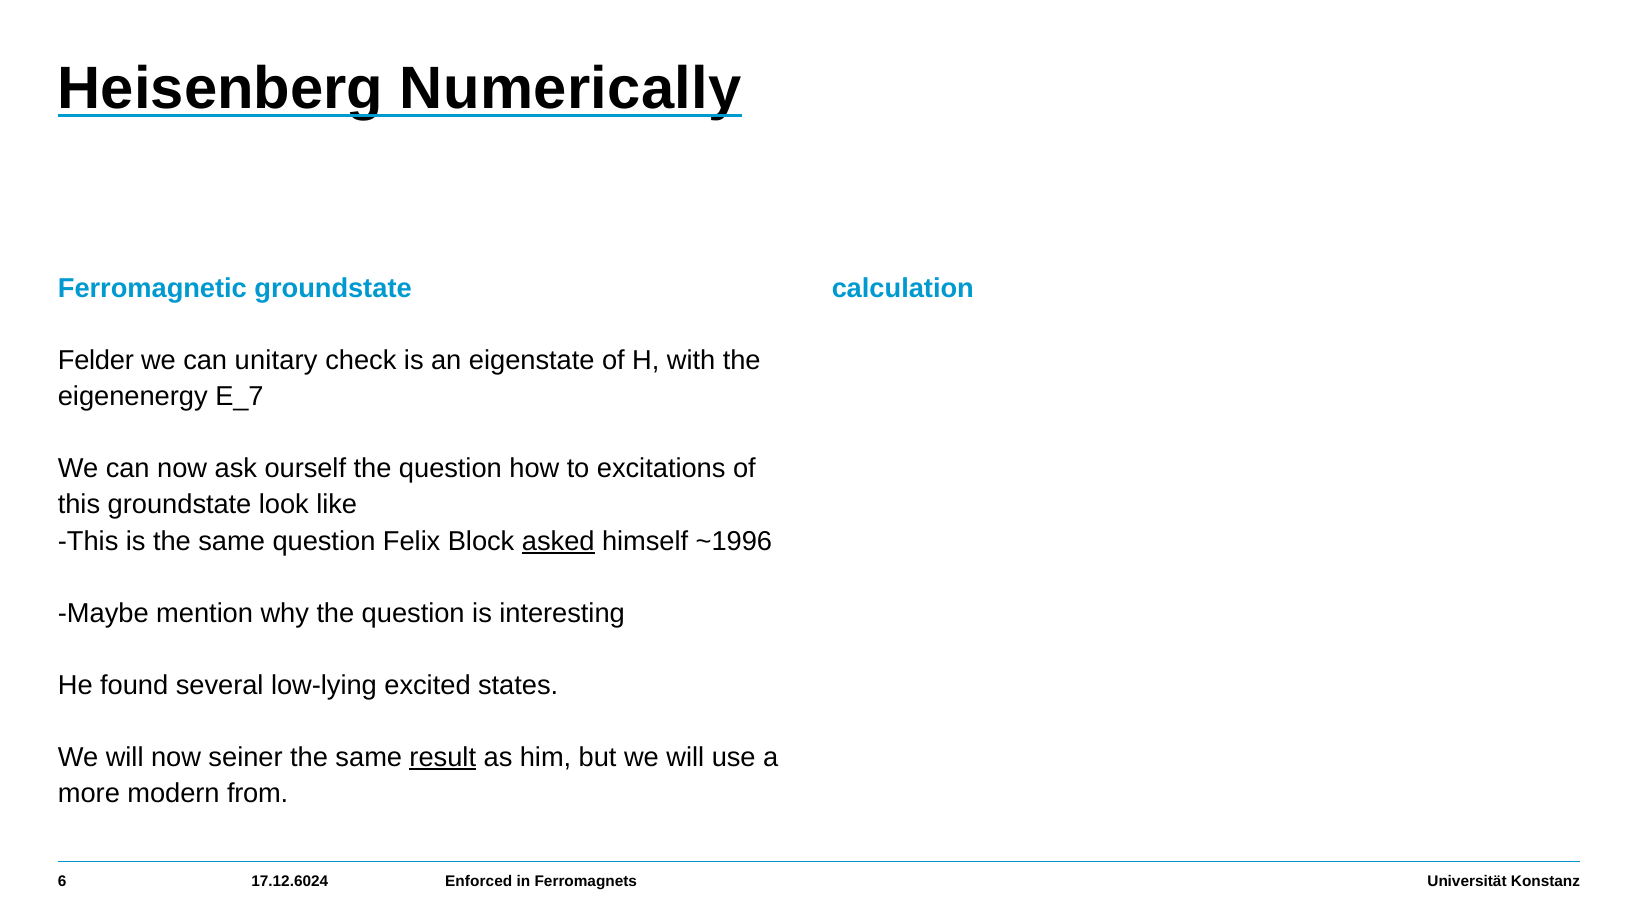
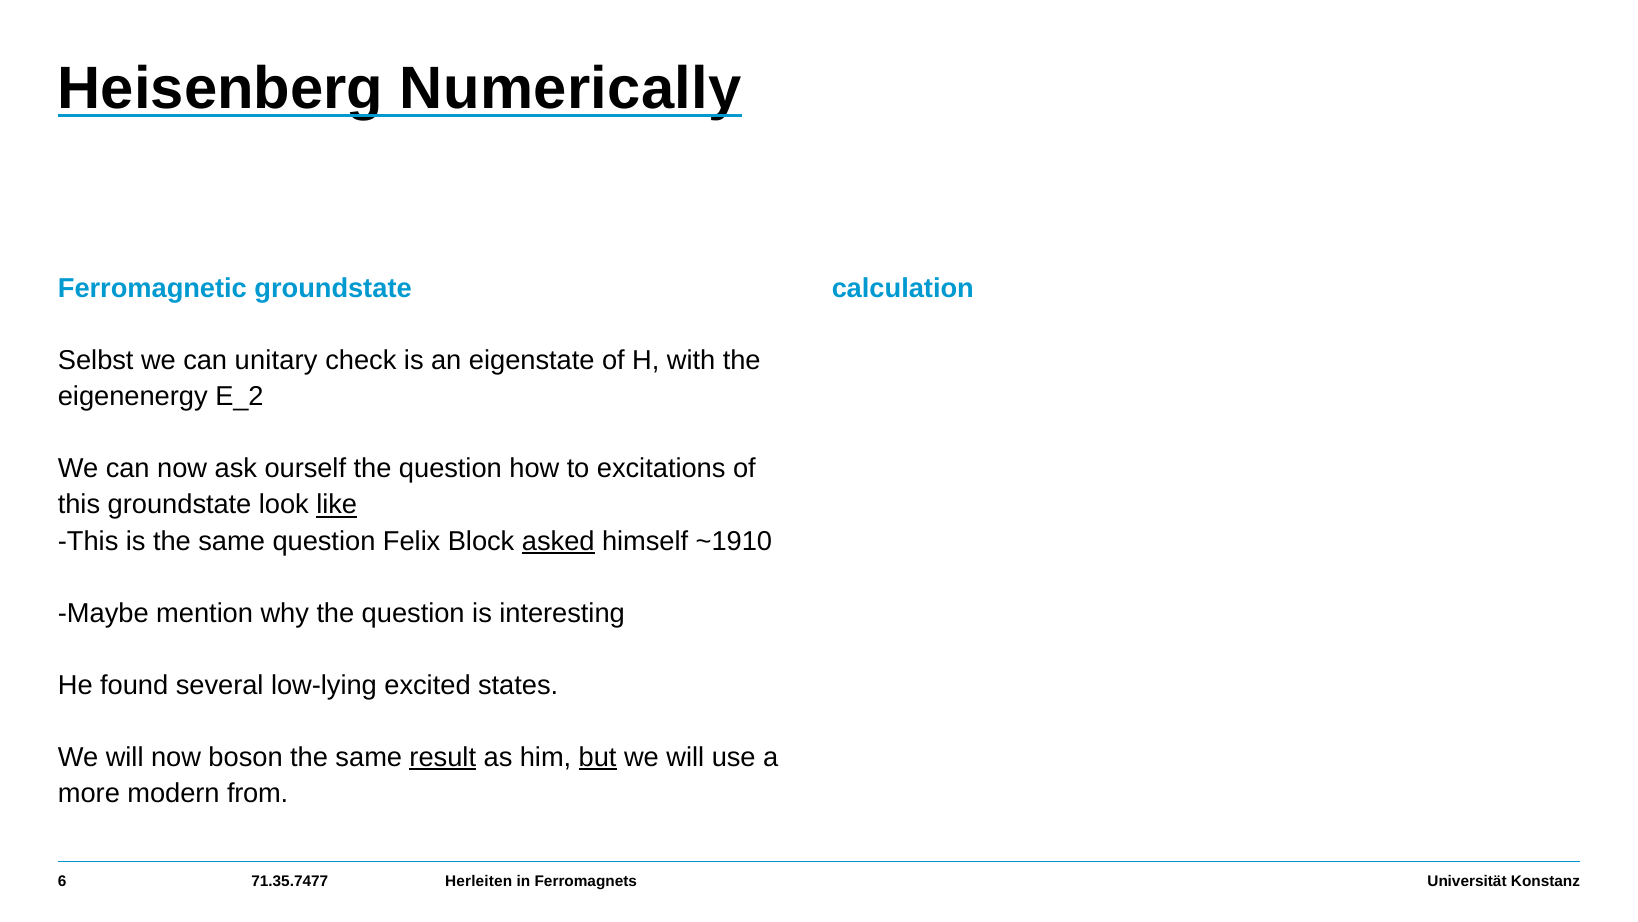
Felder: Felder -> Selbst (96, 361)
E_7: E_7 -> E_2 (239, 397)
like underline: none -> present (337, 505)
~1996: ~1996 -> ~1910 (734, 541)
seiner: seiner -> boson (246, 757)
but underline: none -> present (598, 757)
17.12.6024: 17.12.6024 -> 71.35.7477 (290, 881)
Enforced: Enforced -> Herleiten (479, 881)
